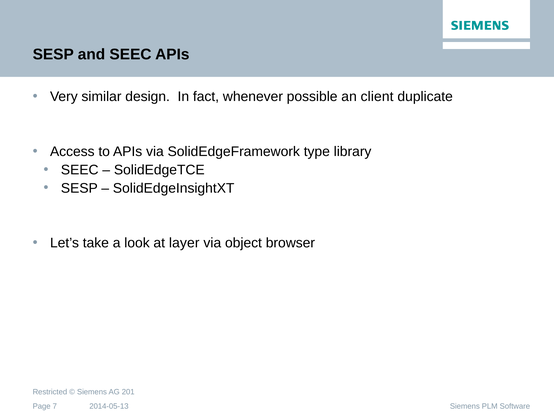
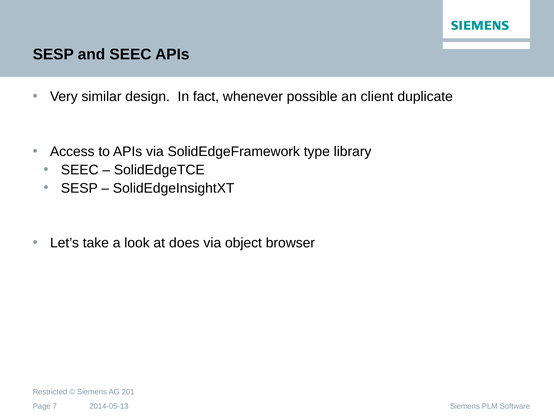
layer: layer -> does (184, 243)
